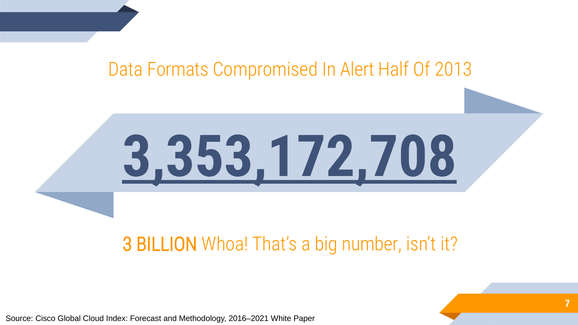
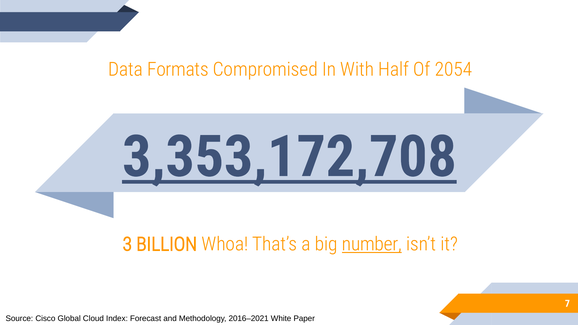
Alert: Alert -> With (357, 69)
2013: 2013 -> 2054 (454, 69)
number underline: none -> present (372, 244)
